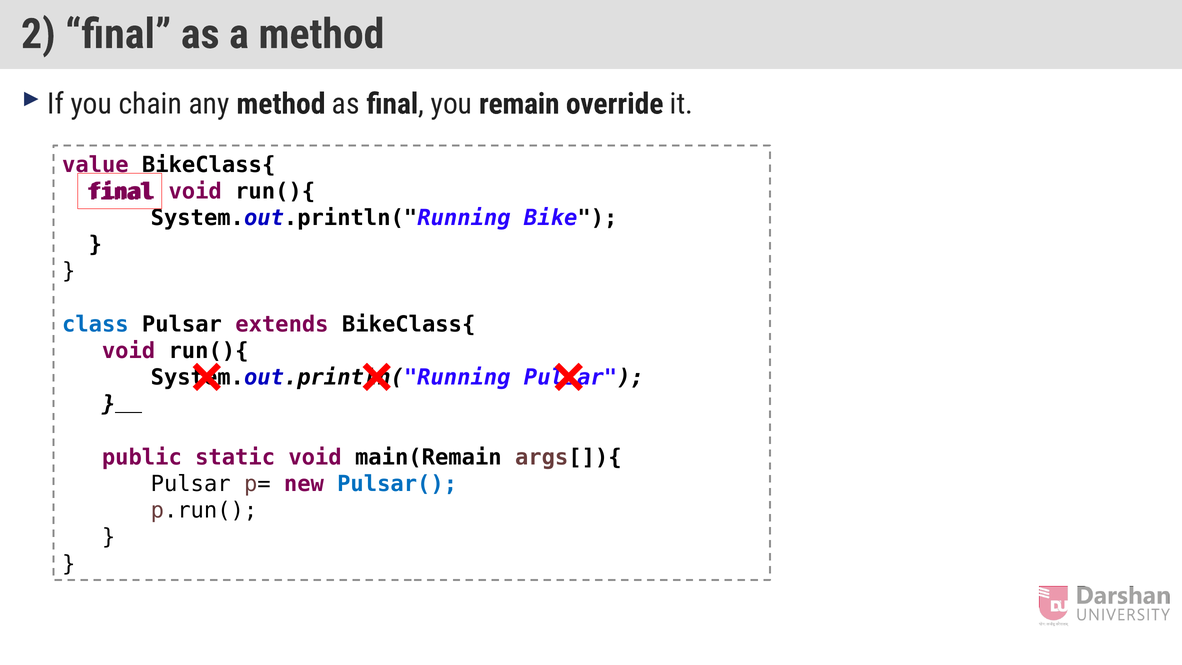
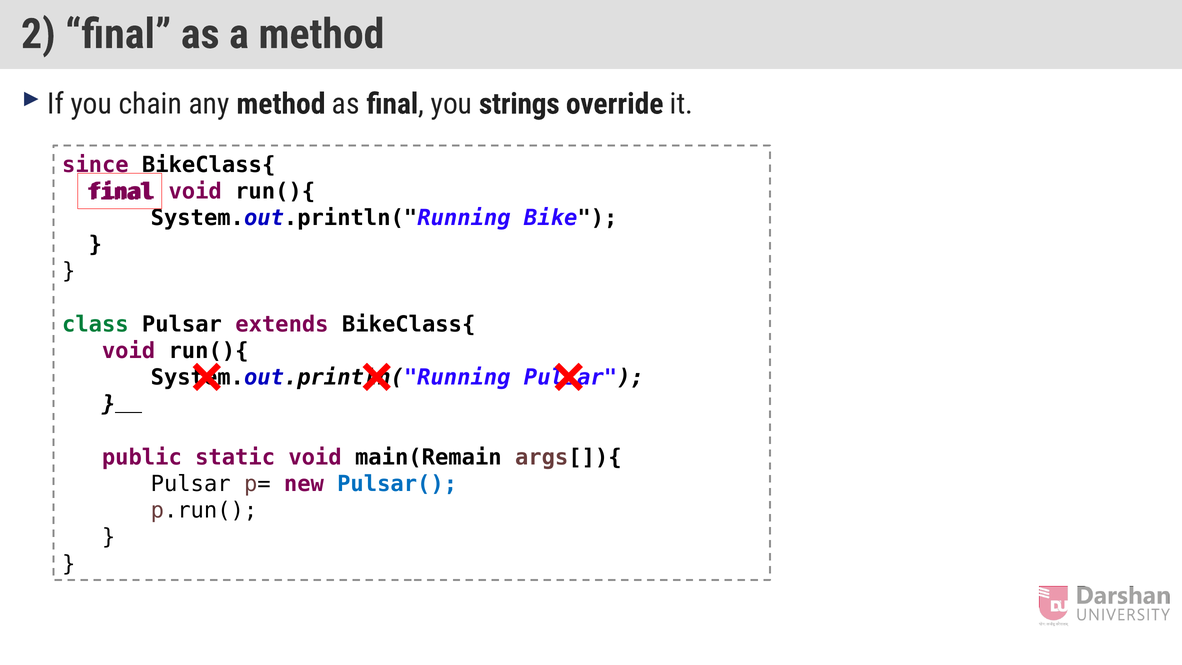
remain: remain -> strings (519, 104)
value: value -> since (95, 165)
class colour: blue -> green (95, 324)
